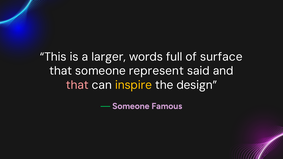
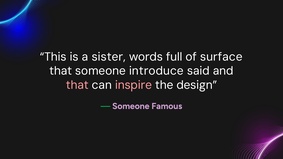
larger: larger -> sister (109, 57)
represent: represent -> introduce (156, 71)
inspire colour: yellow -> pink (133, 85)
